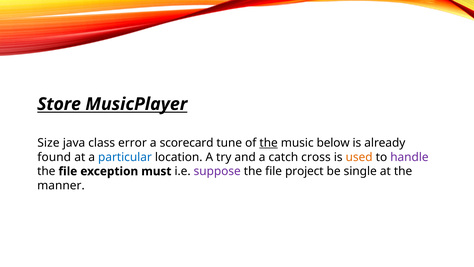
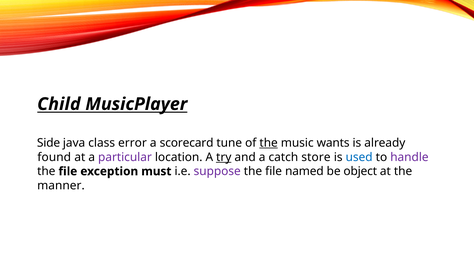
Store: Store -> Child (59, 104)
Size: Size -> Side (49, 143)
below: below -> wants (333, 143)
particular colour: blue -> purple (125, 157)
try underline: none -> present (224, 157)
cross: cross -> store (316, 157)
used colour: orange -> blue (359, 157)
project: project -> named (304, 171)
single: single -> object (360, 171)
